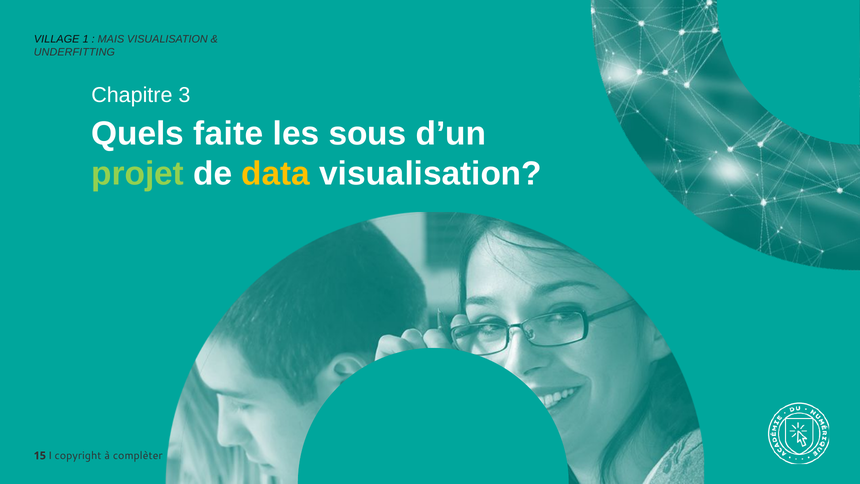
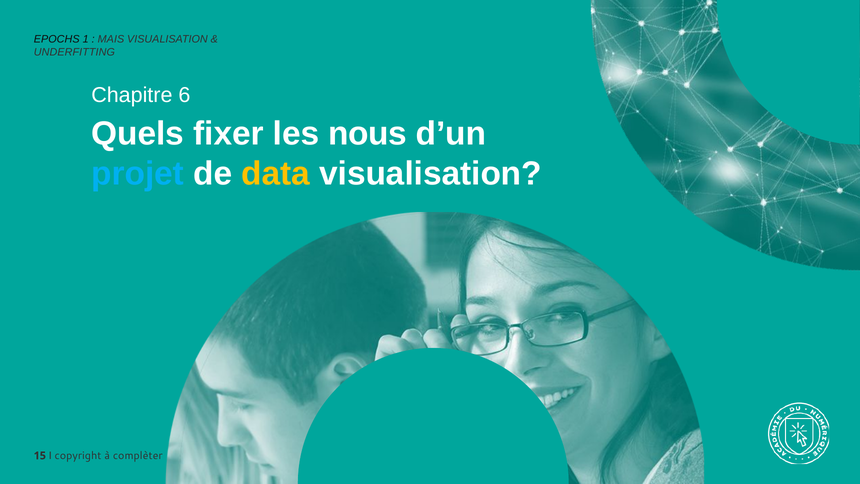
VILLAGE: VILLAGE -> EPOCHS (57, 39)
3: 3 -> 6 (184, 95)
faite: faite -> fixer (229, 134)
sous: sous -> nous (368, 134)
projet colour: light green -> light blue (138, 174)
